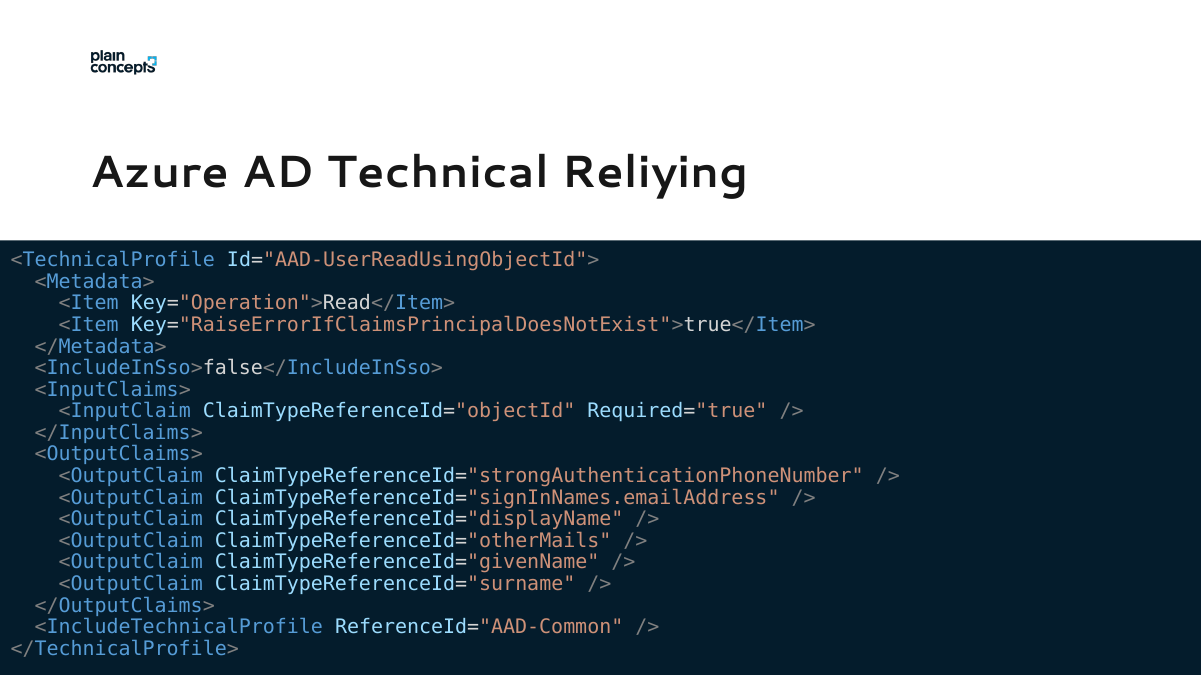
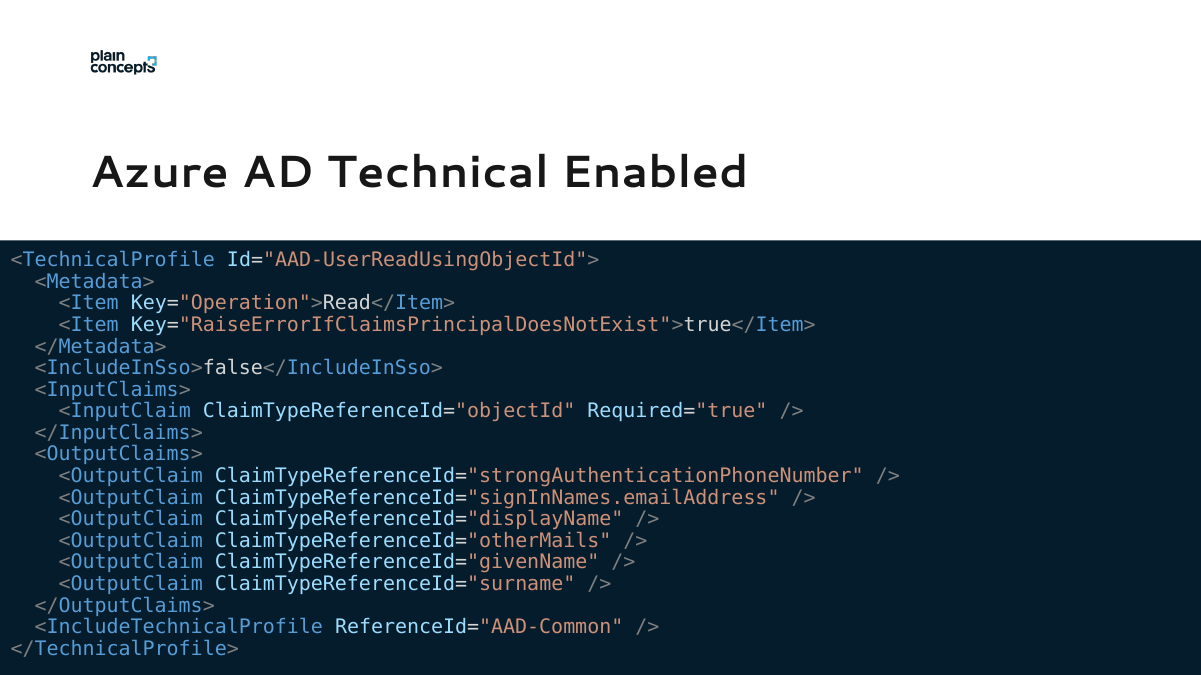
Reliying: Reliying -> Enabled (655, 172)
